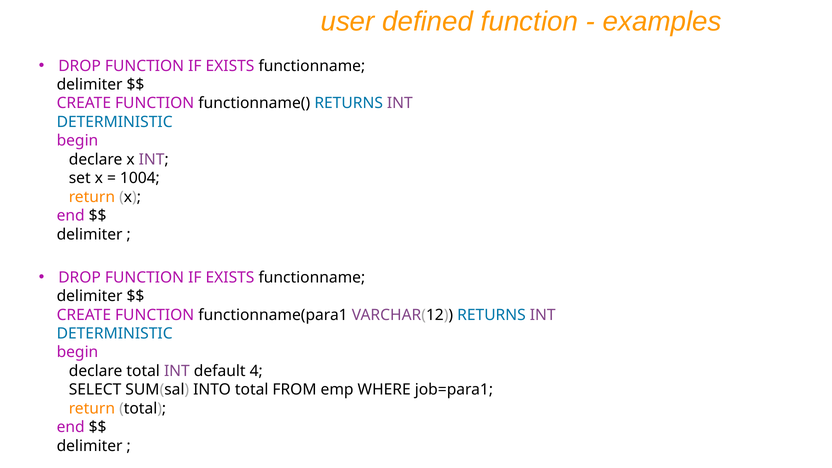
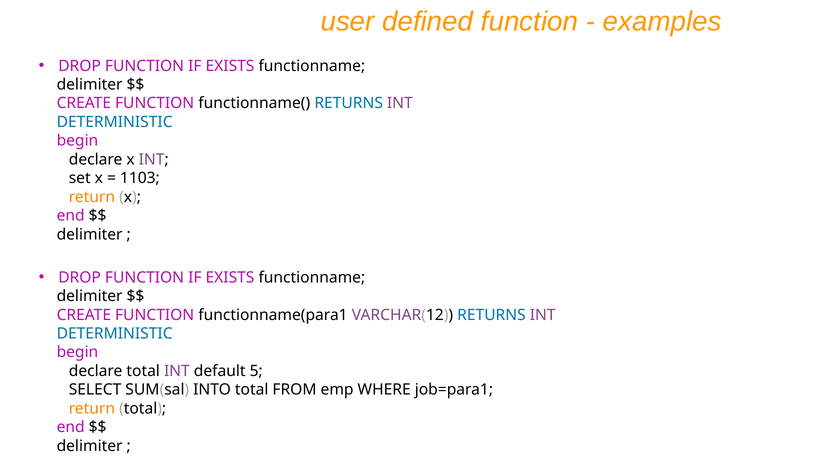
1004: 1004 -> 1103 (140, 178)
4: 4 -> 5 (256, 371)
